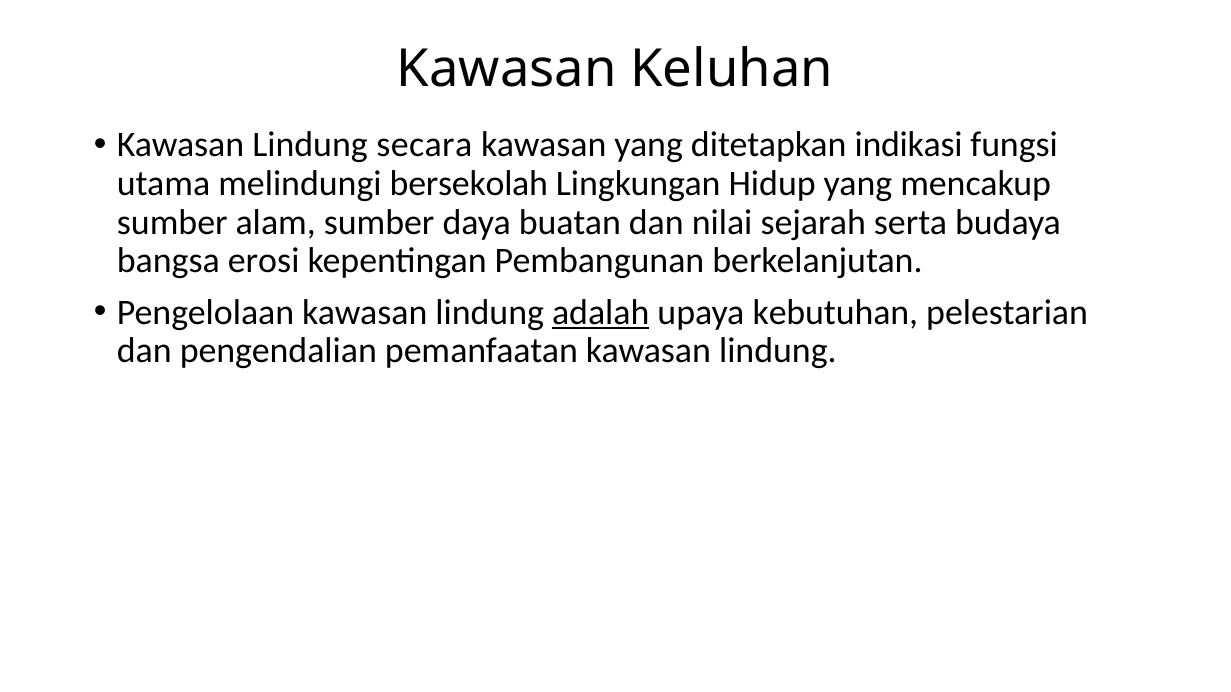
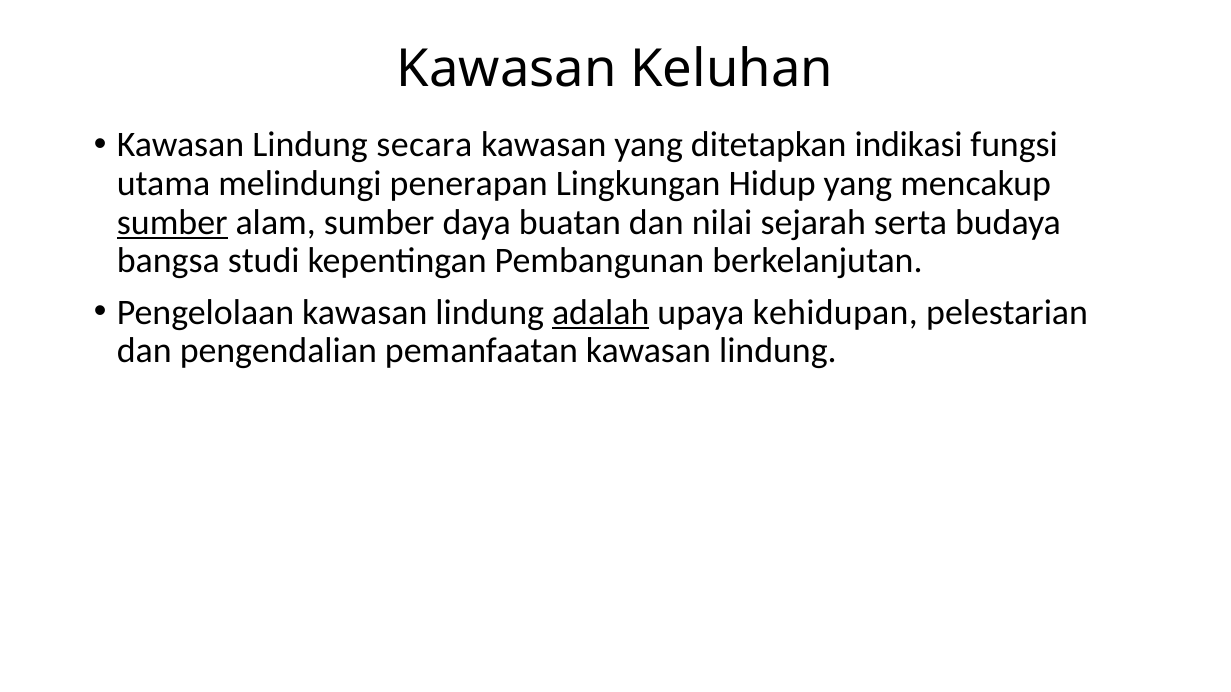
bersekolah: bersekolah -> penerapan (469, 184)
sumber underline: none -> present (172, 222)
erosi: erosi -> studi (264, 261)
kebutuhan: kebutuhan -> kehidupan (835, 313)
